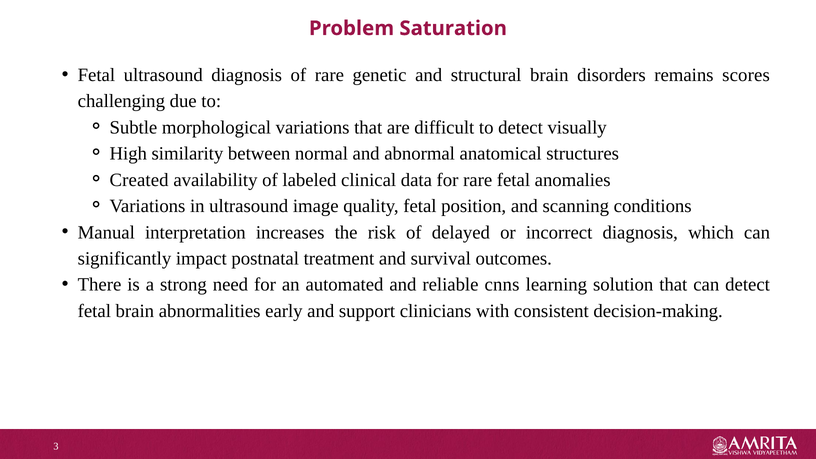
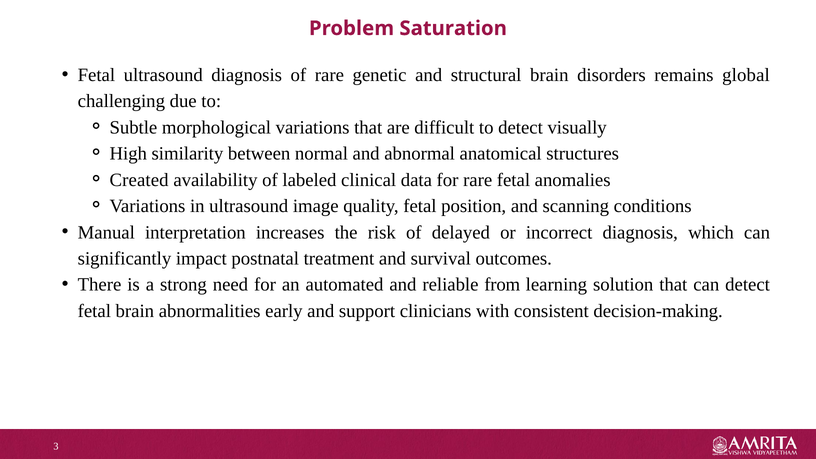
scores: scores -> global (746, 75)
cnns: cnns -> from (502, 285)
